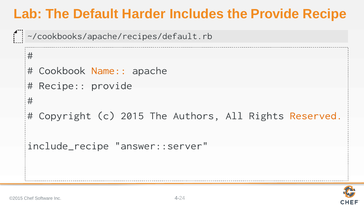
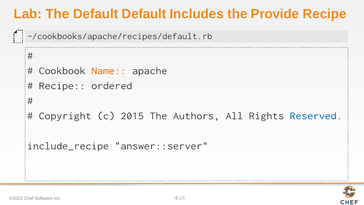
Default Harder: Harder -> Default (144, 14)
Recipe provide: provide -> ordered (112, 86)
Reserved colour: orange -> blue (316, 116)
